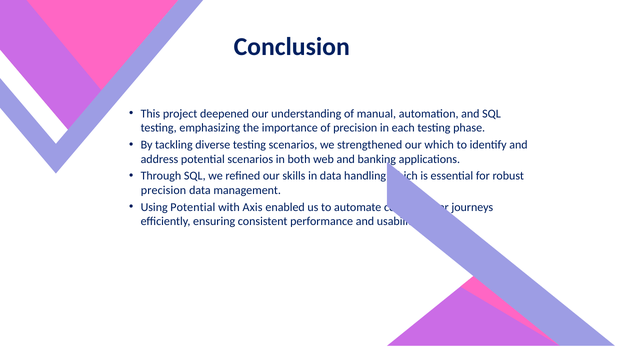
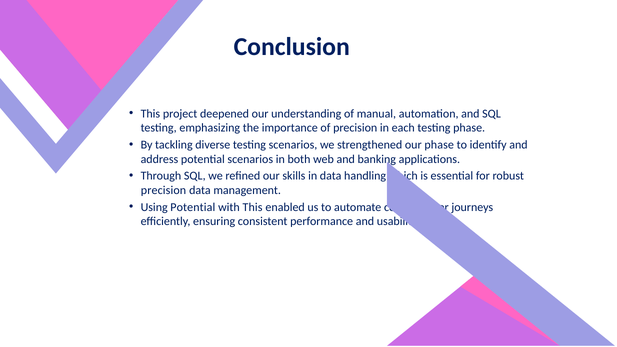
our which: which -> phase (439, 145)
with Axis: Axis -> This (253, 207)
